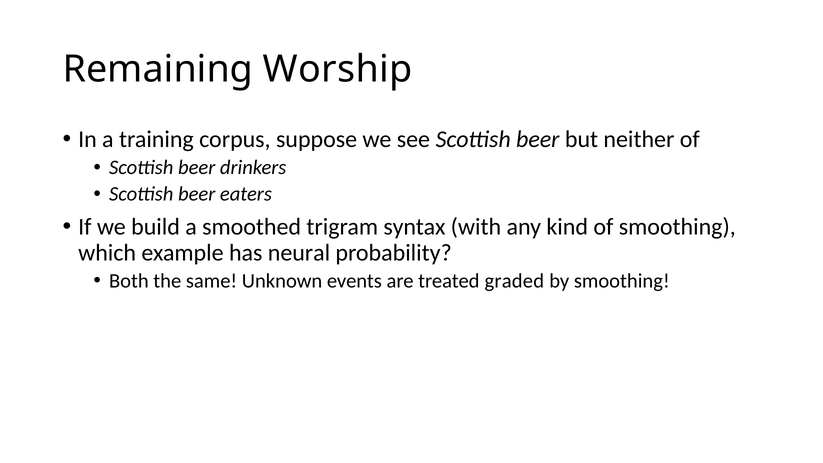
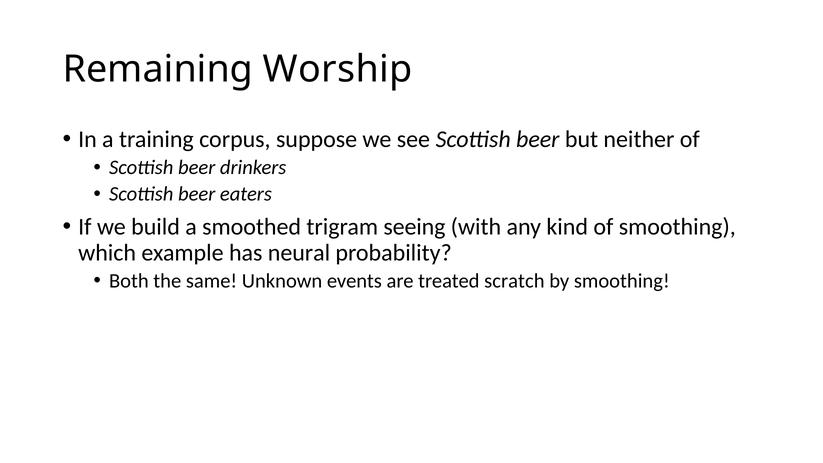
syntax: syntax -> seeing (414, 227)
graded: graded -> scratch (514, 281)
